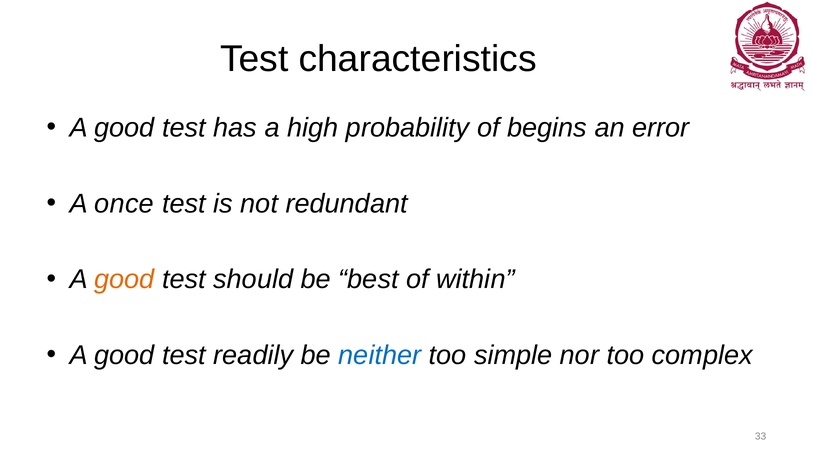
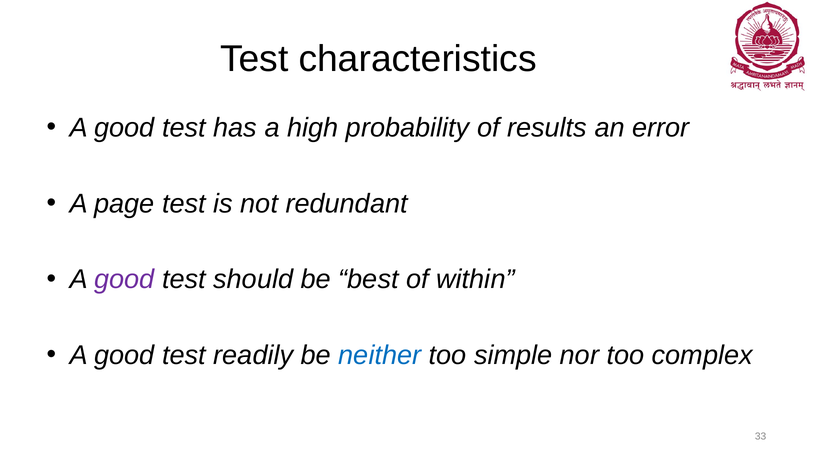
begins: begins -> results (547, 128)
once: once -> page (124, 204)
good colour: orange -> purple (124, 280)
